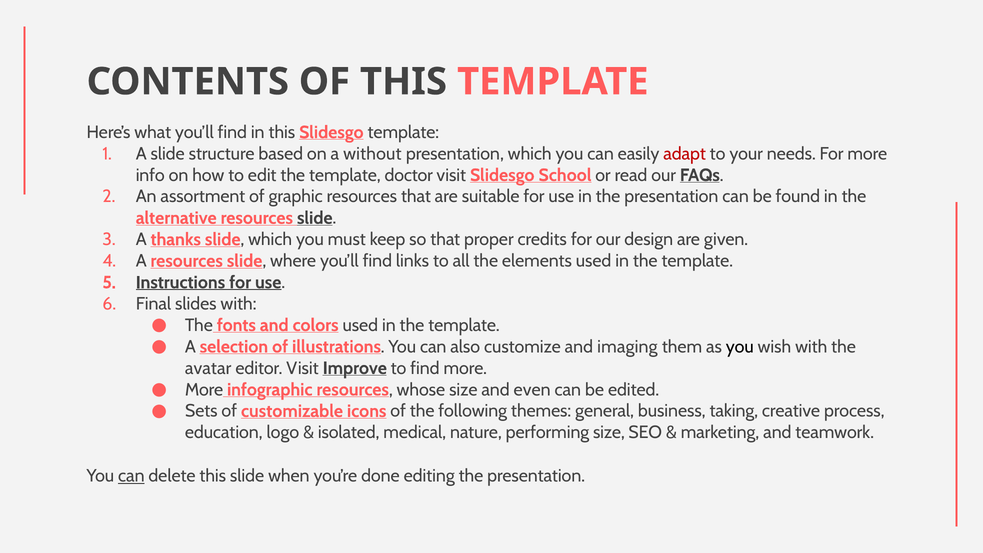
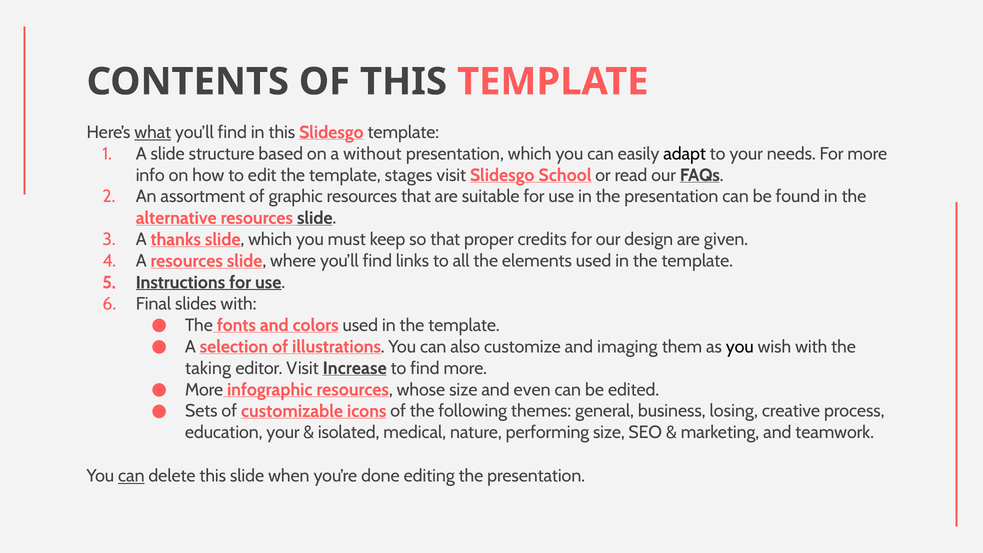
what underline: none -> present (153, 132)
adapt colour: red -> black (685, 154)
doctor: doctor -> stages (409, 175)
avatar: avatar -> taking (208, 368)
Improve: Improve -> Increase (355, 368)
taking: taking -> losing (734, 411)
education logo: logo -> your (283, 433)
